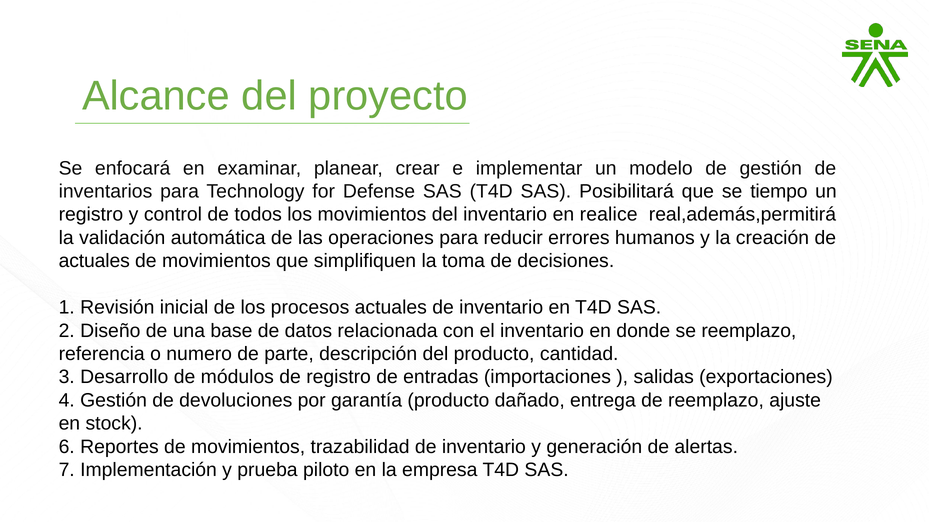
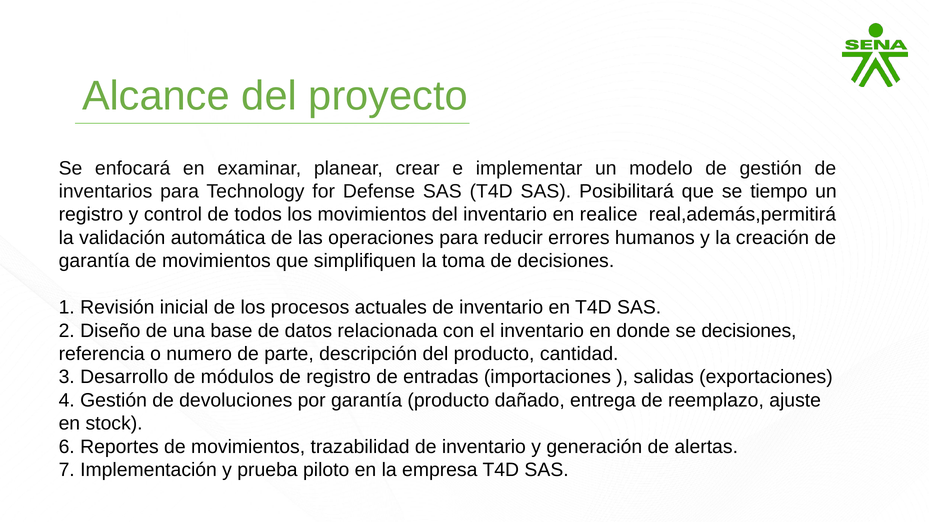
actuales: actuales -> garantía (94, 261)
se reemplazo: reemplazo -> decisiones (749, 331)
